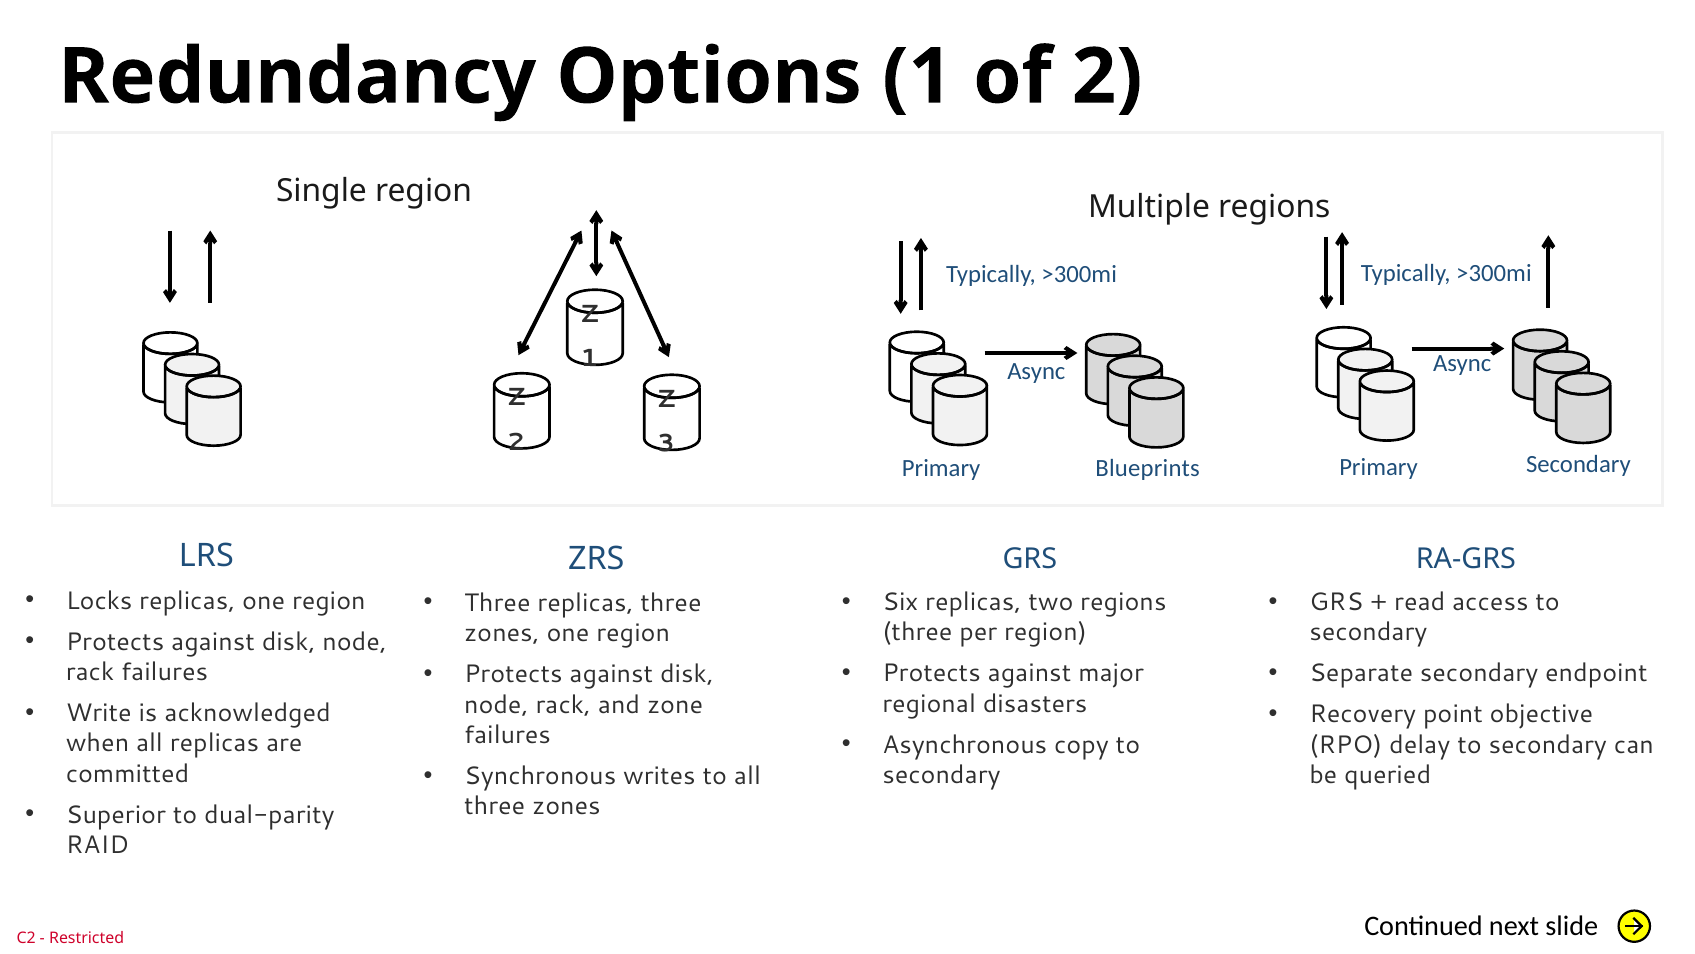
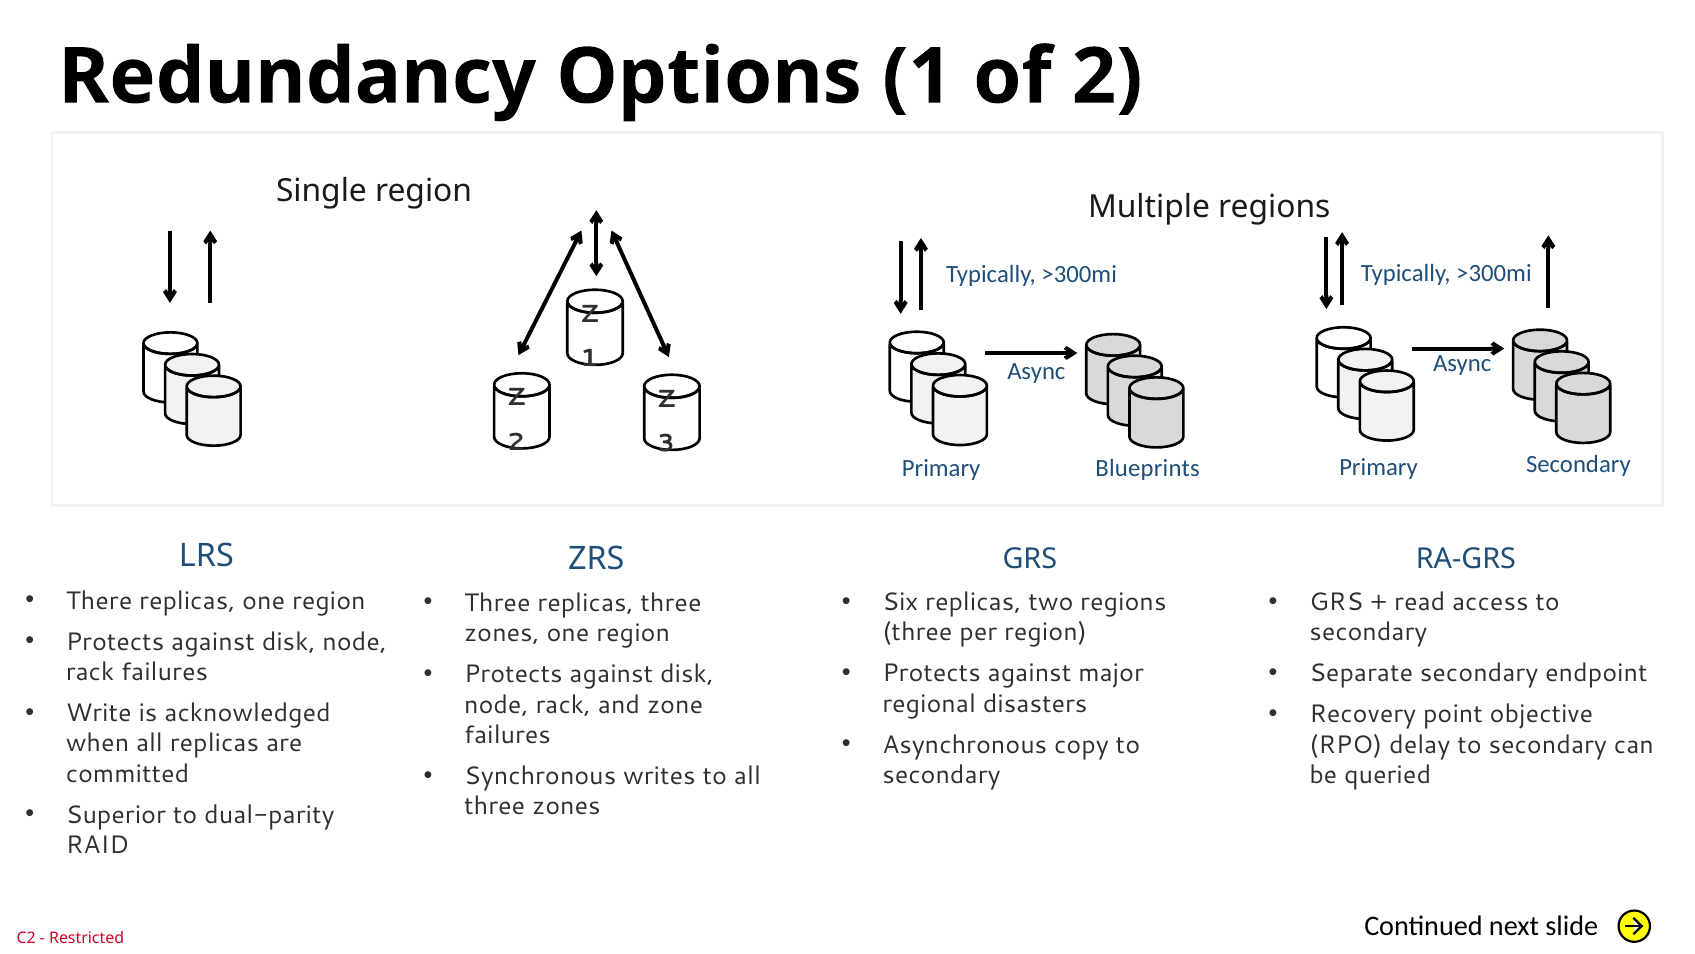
Locks: Locks -> There (99, 600)
